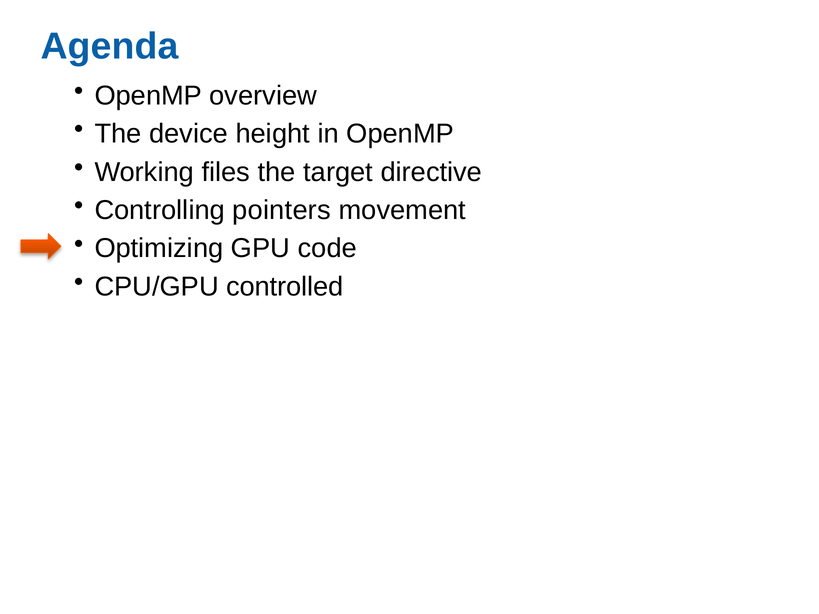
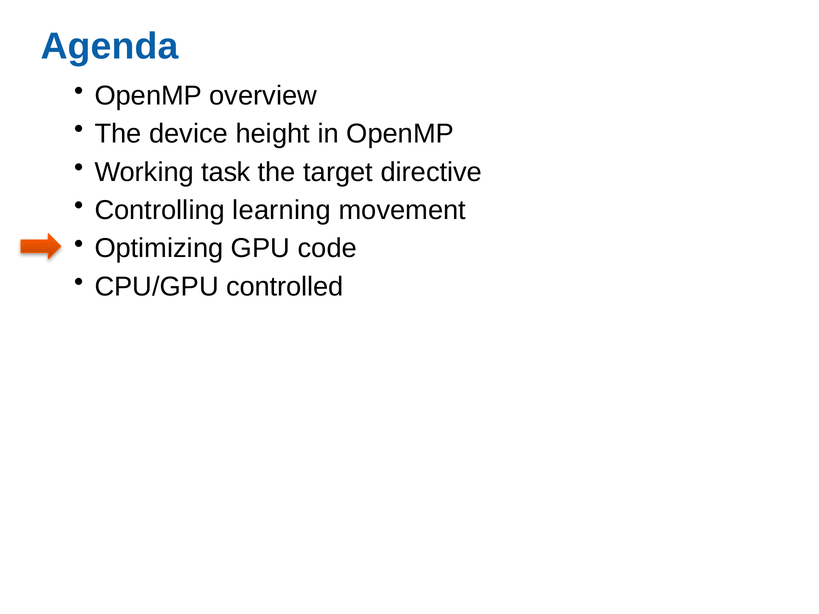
files: files -> task (226, 172)
pointers: pointers -> learning (282, 210)
